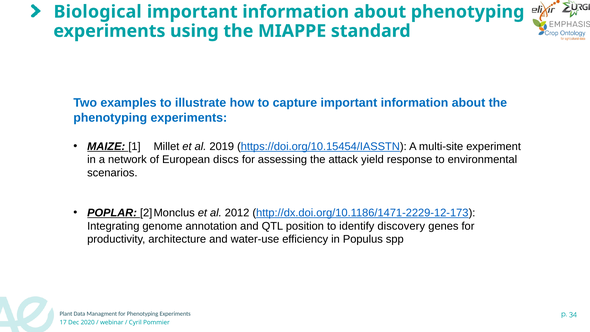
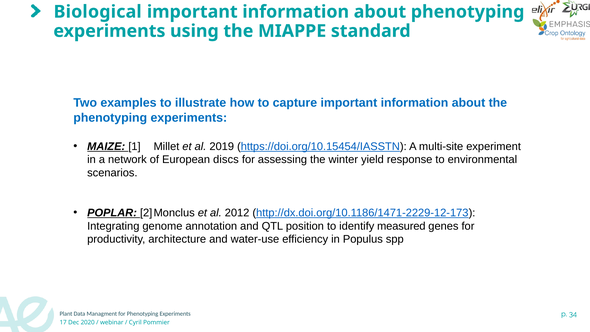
attack: attack -> winter (343, 160)
discovery: discovery -> measured (401, 226)
